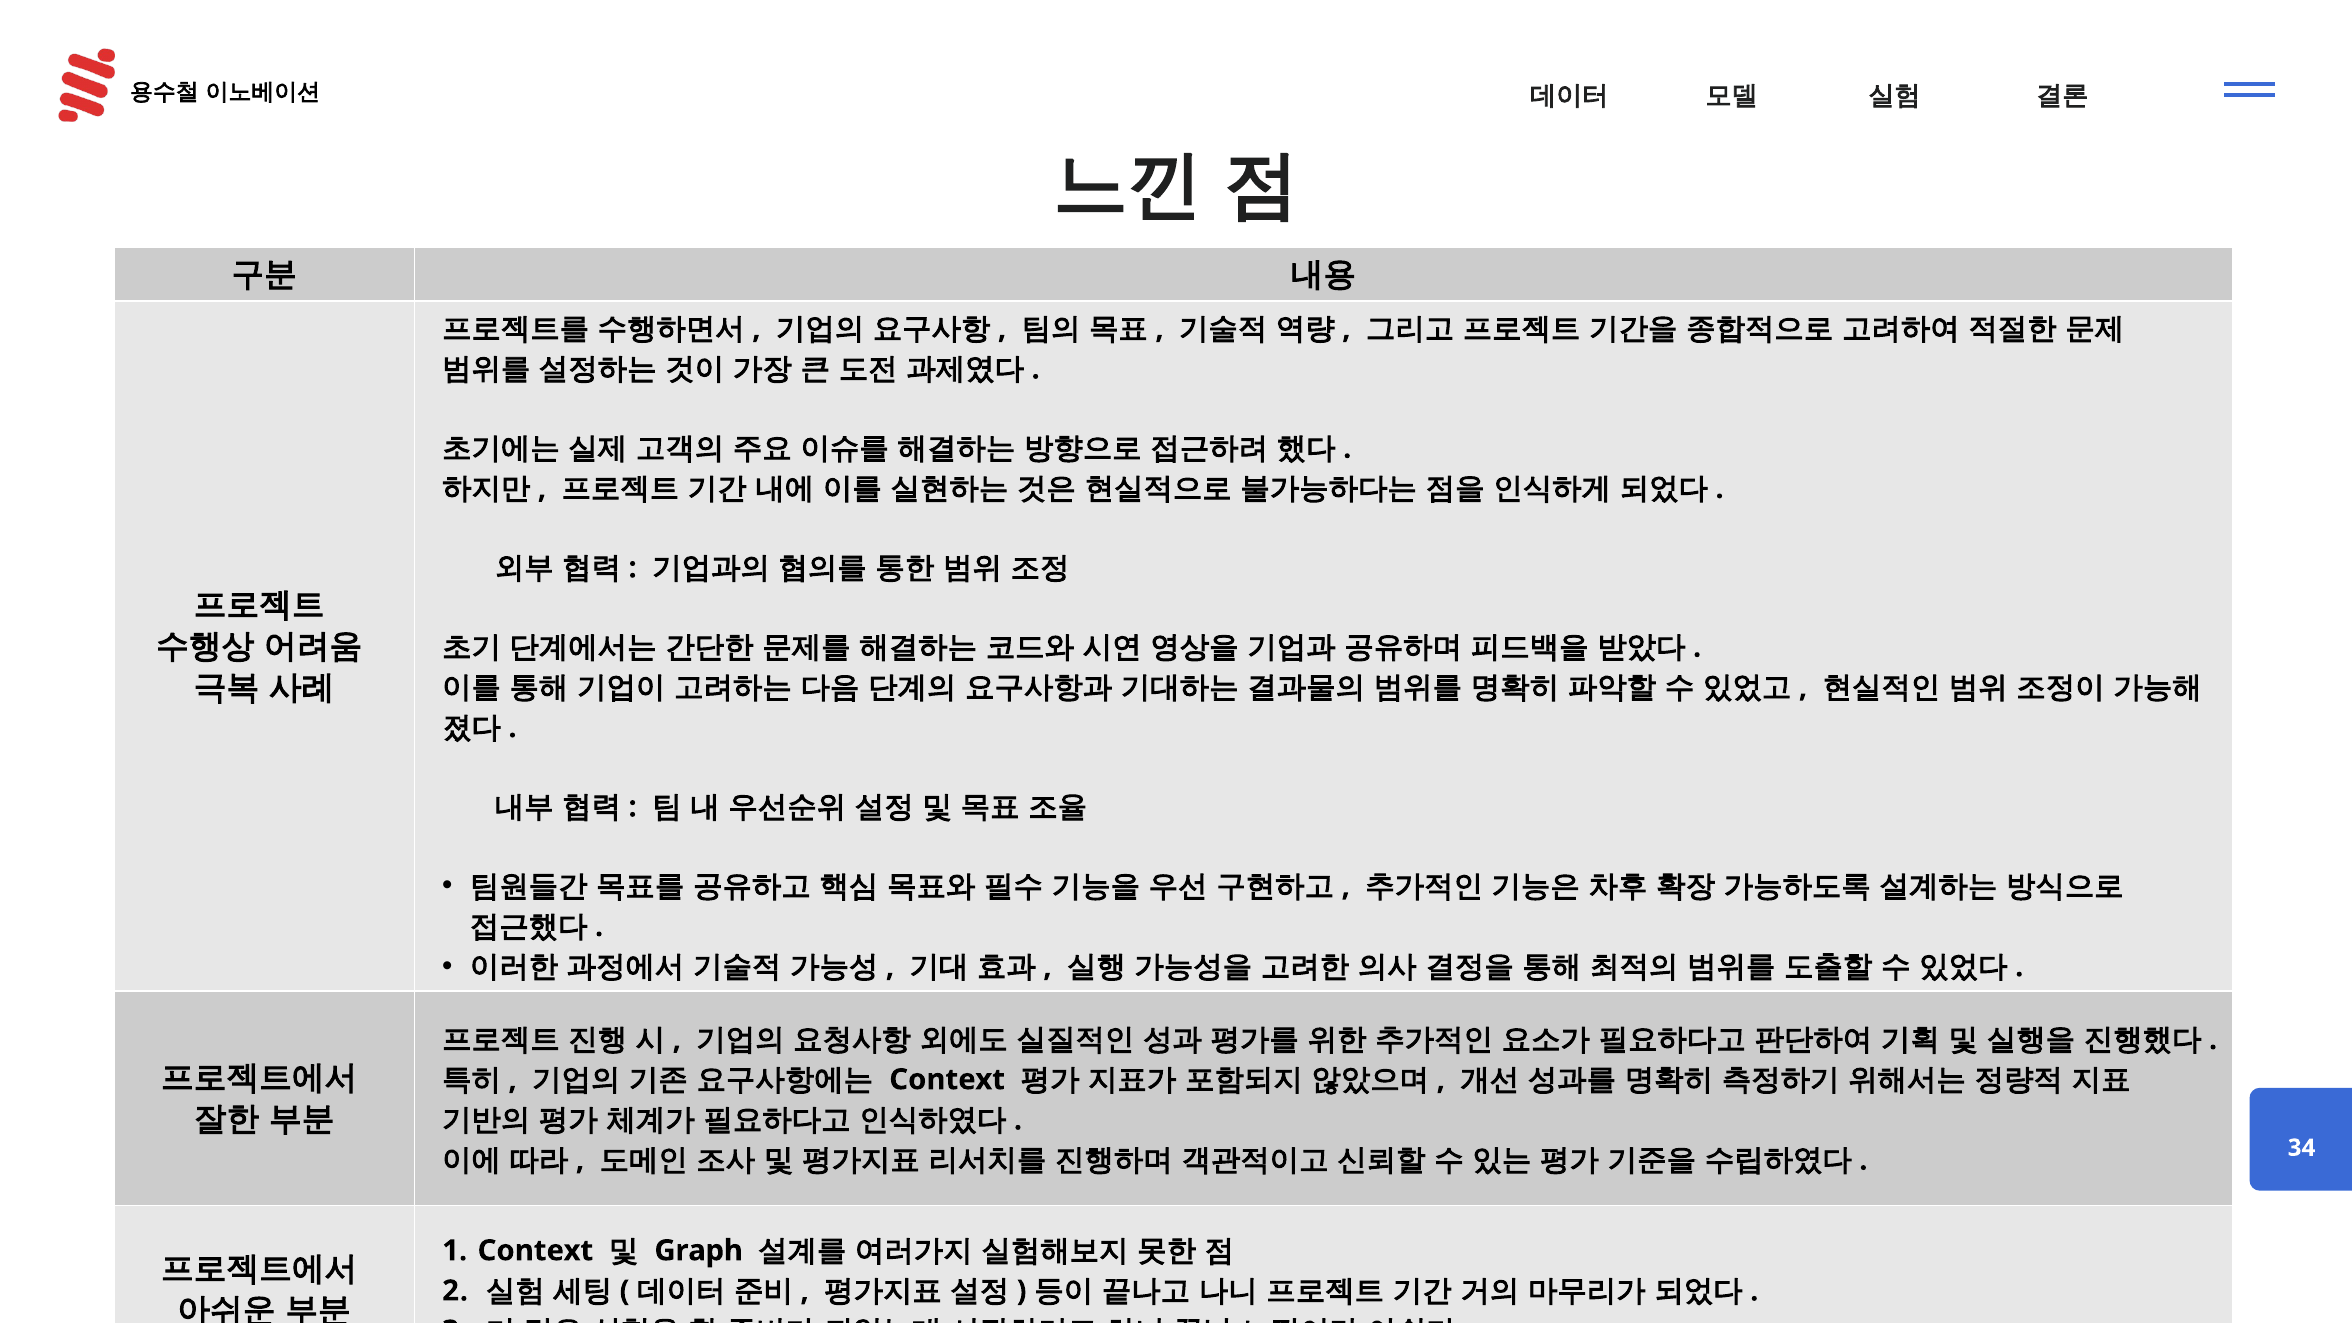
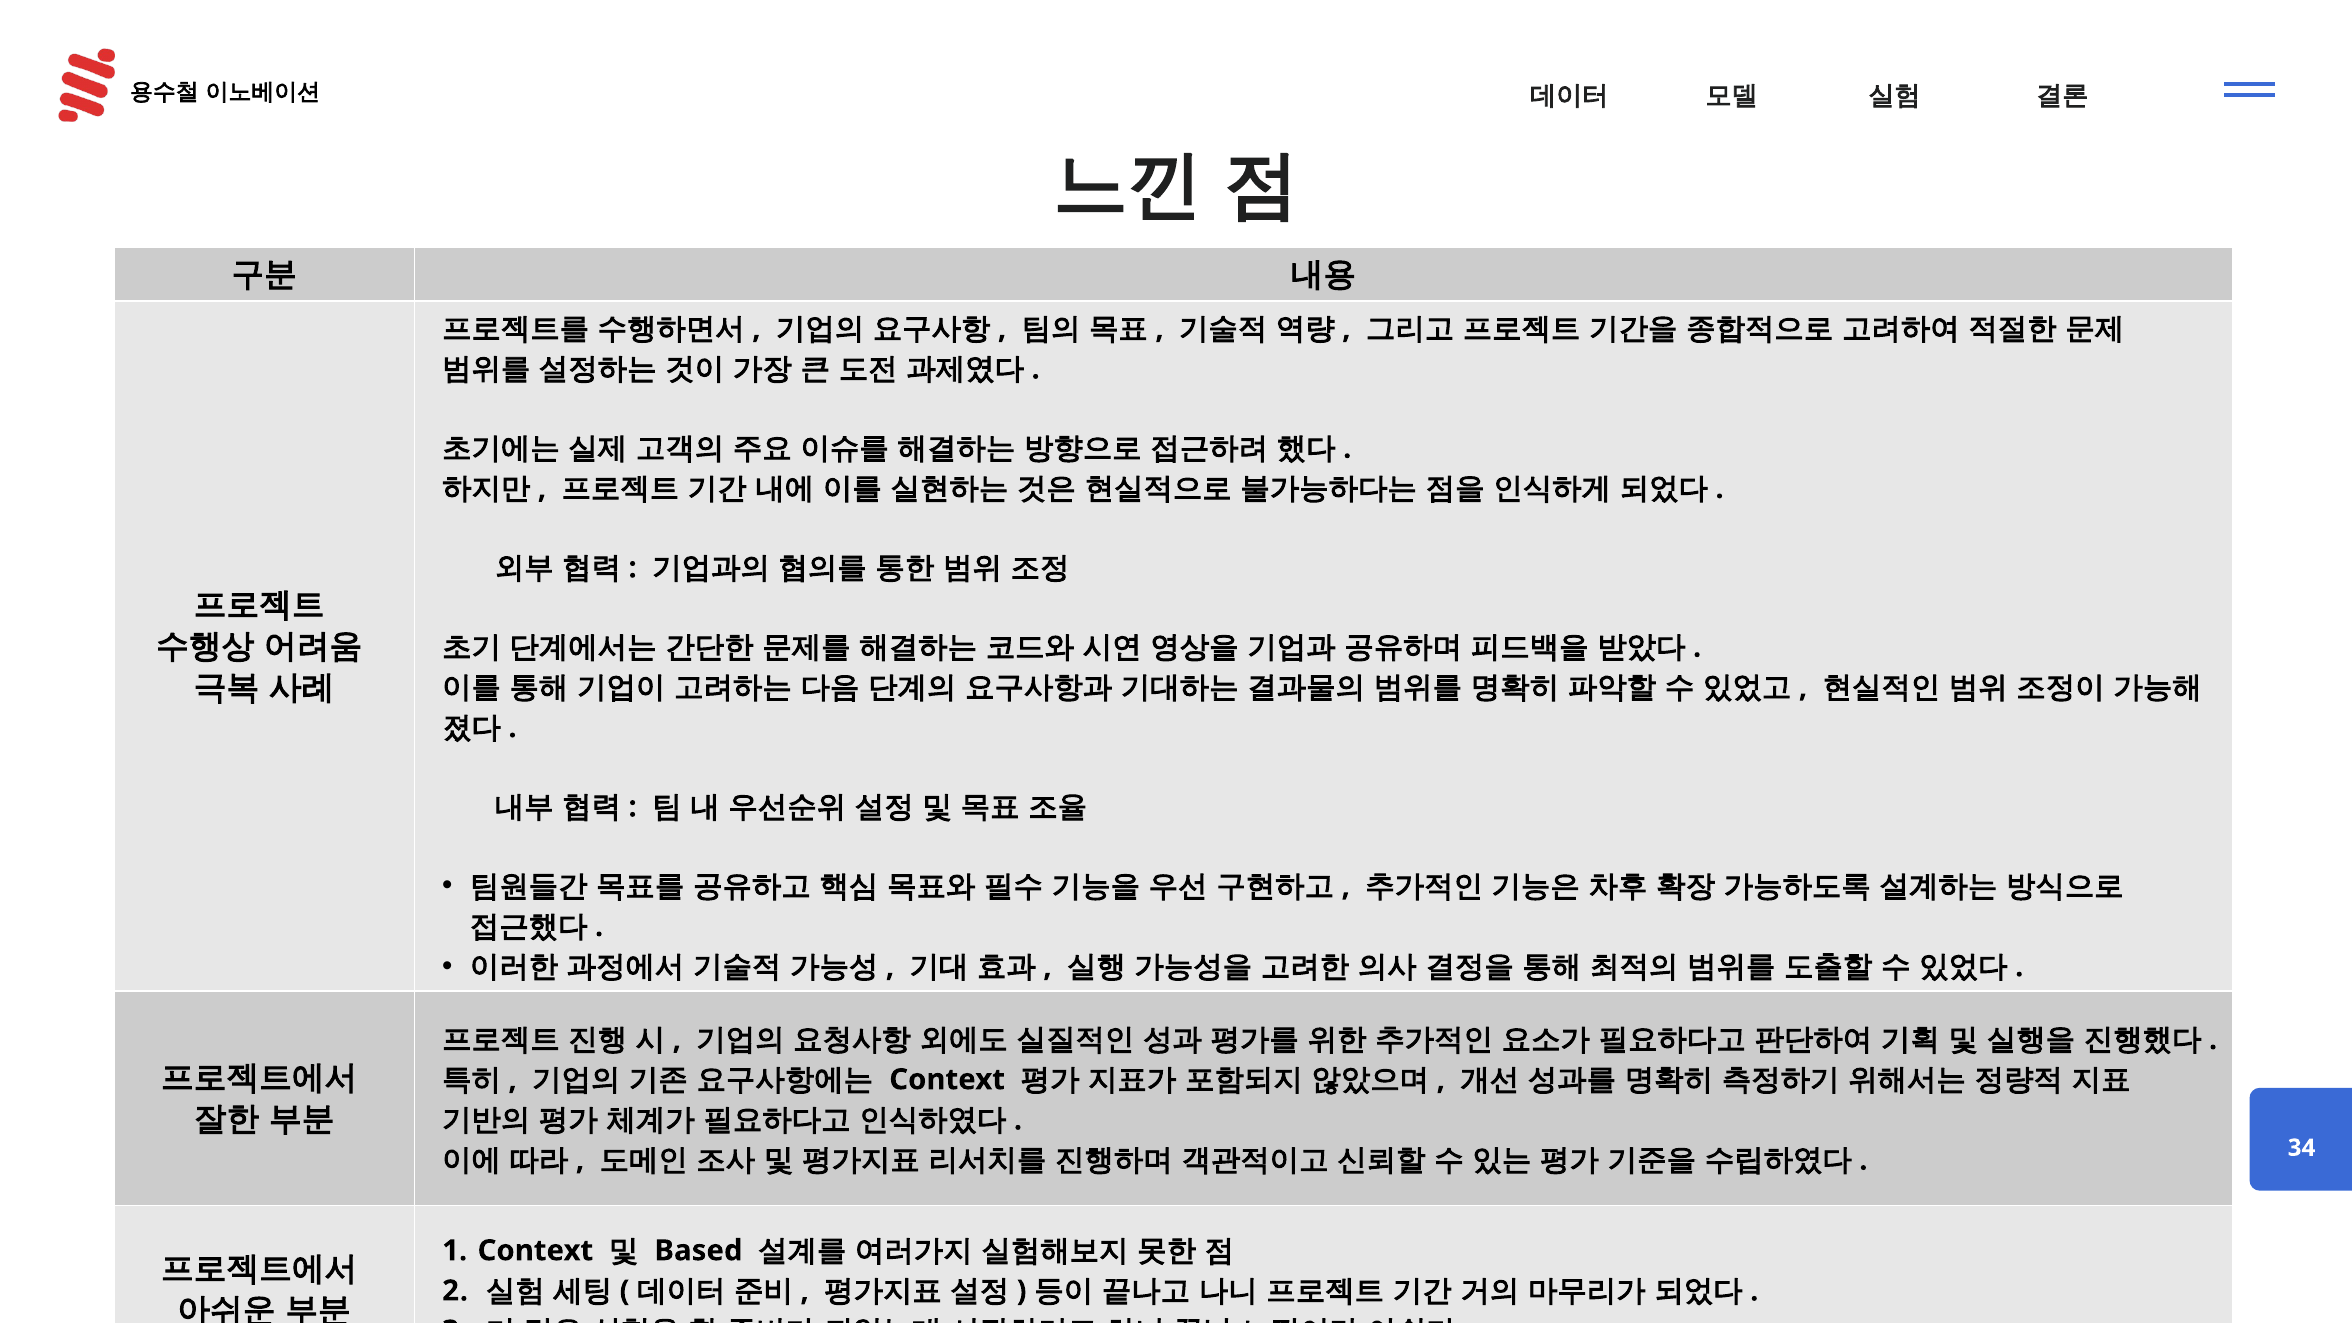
Graph: Graph -> Based (699, 1251)
